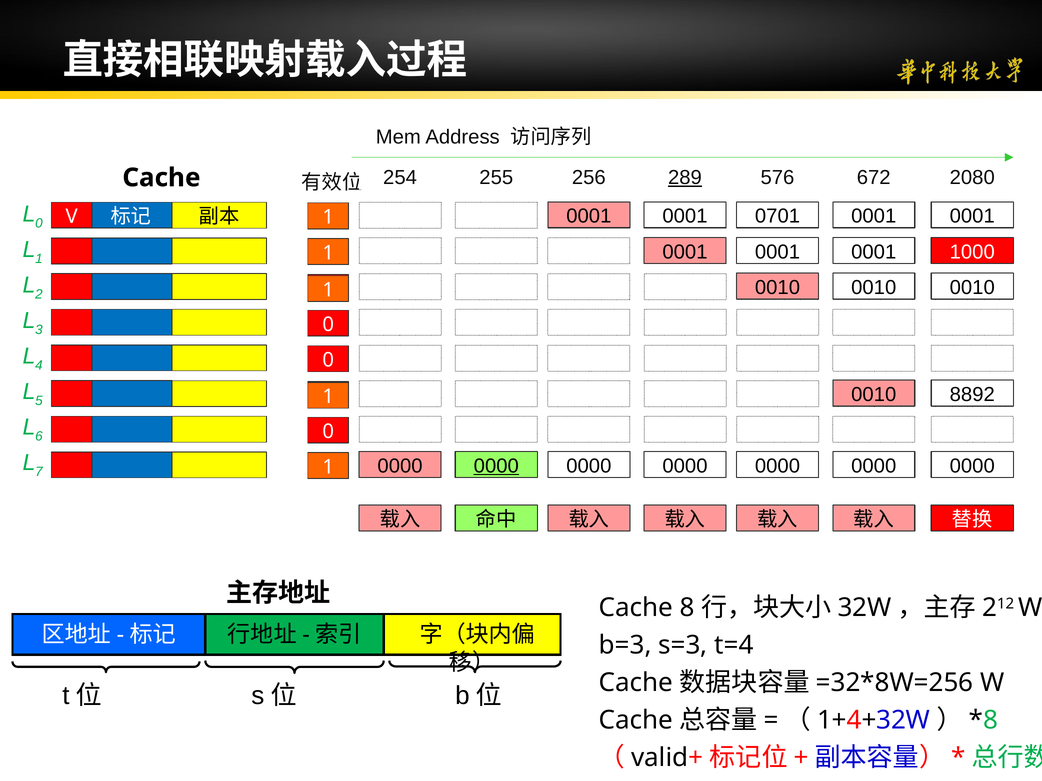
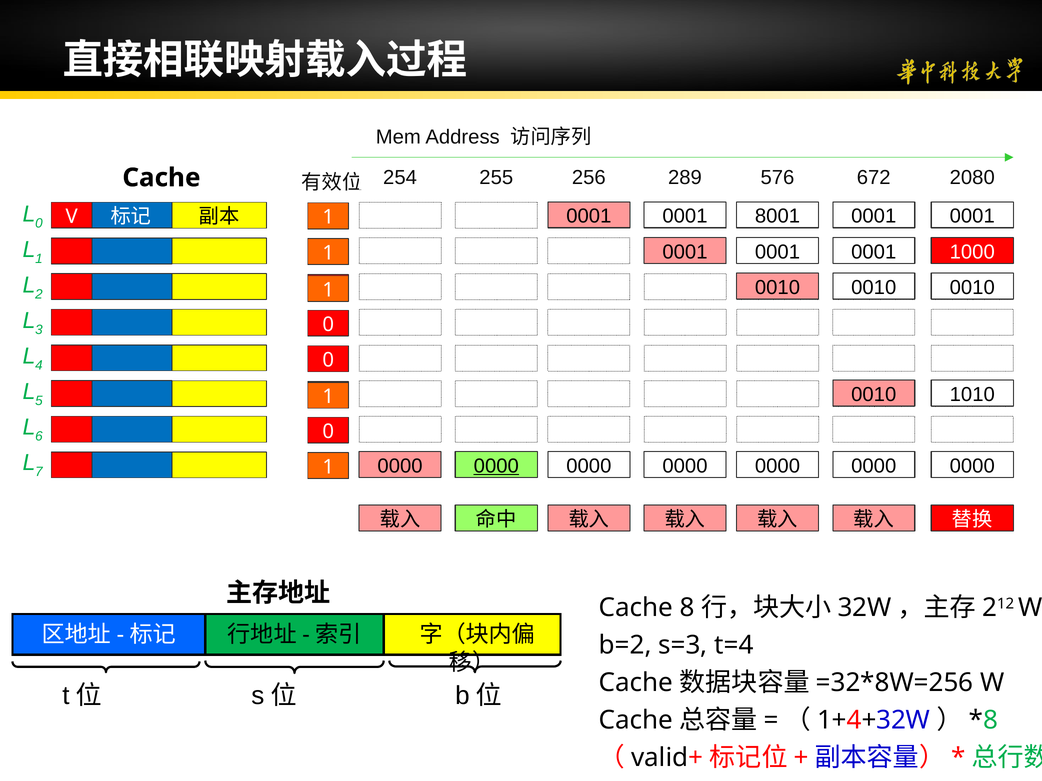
289 underline: present -> none (685, 178)
0701: 0701 -> 8001 (778, 216)
8892: 8892 -> 1010 (972, 395)
b=3: b=3 -> b=2 (625, 646)
